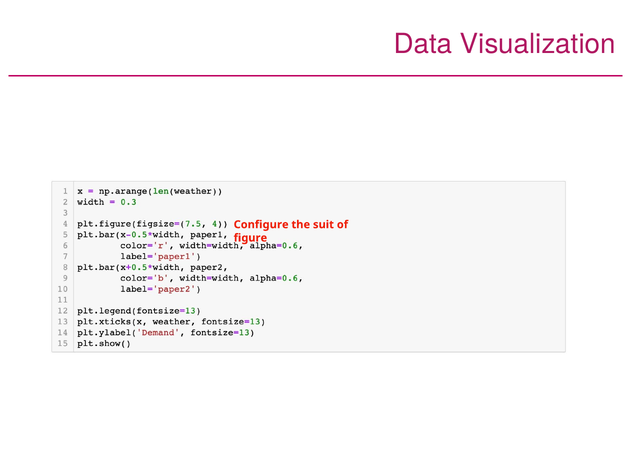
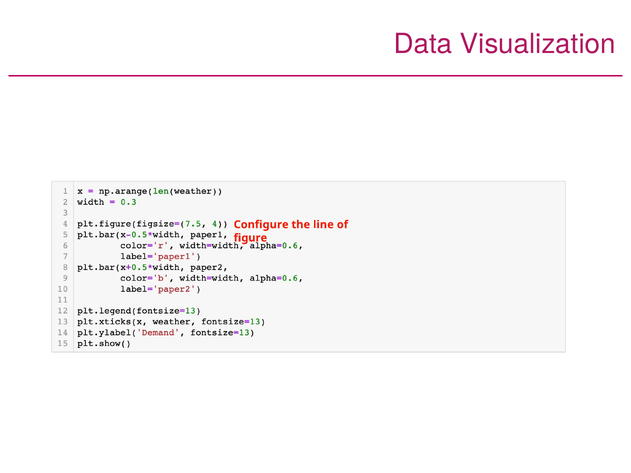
suit: suit -> line (323, 225)
